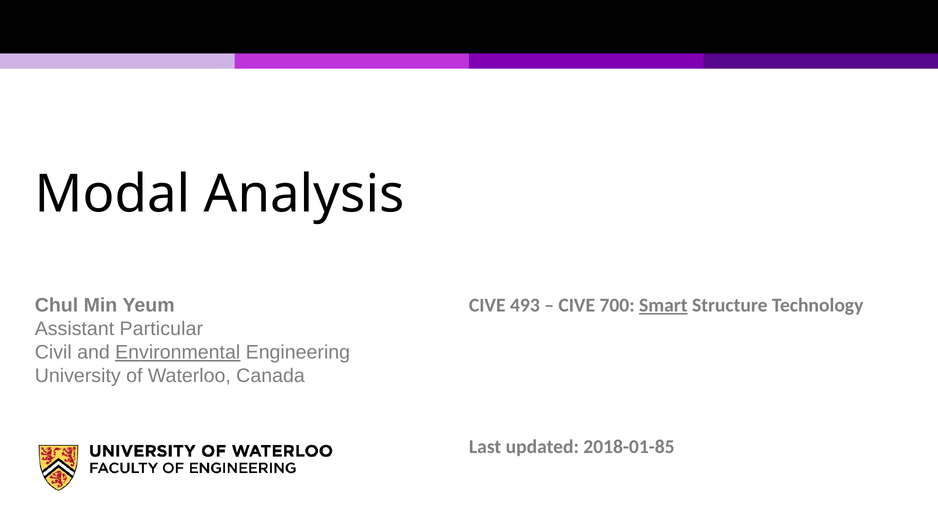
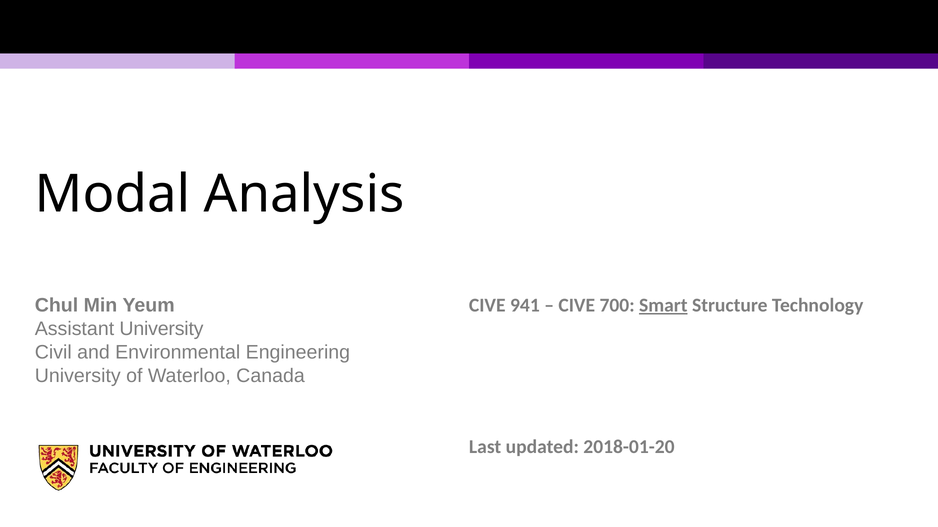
493: 493 -> 941 (525, 306)
Assistant Particular: Particular -> University (161, 329)
Environmental underline: present -> none (178, 353)
2018-01-85: 2018-01-85 -> 2018-01-20 (629, 447)
